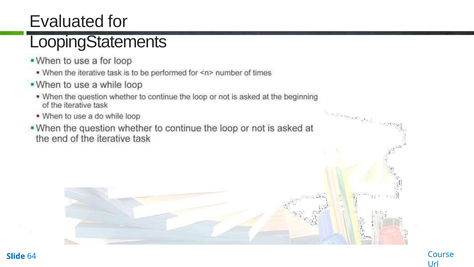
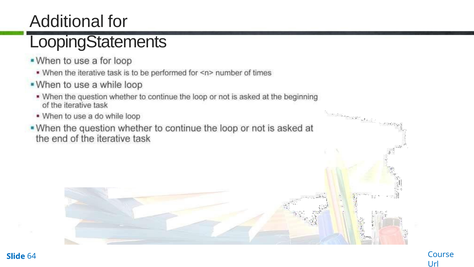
Evaluated: Evaluated -> Additional (67, 21)
